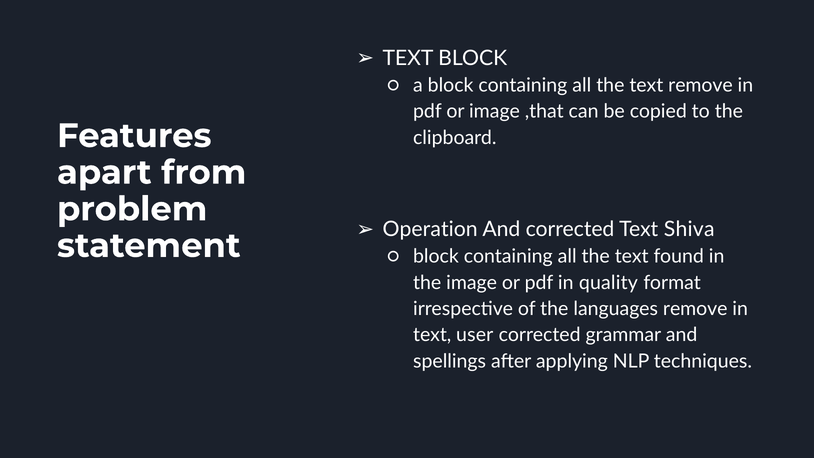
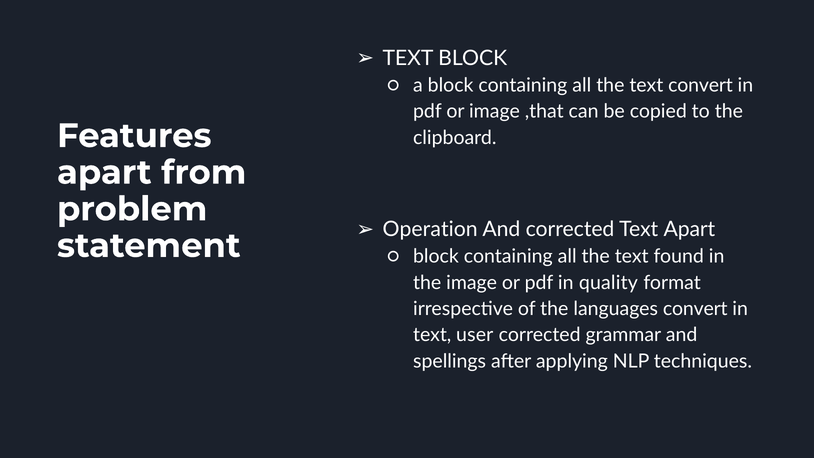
text remove: remove -> convert (701, 85)
Text Shiva: Shiva -> Apart (689, 229)
languages remove: remove -> convert (695, 309)
